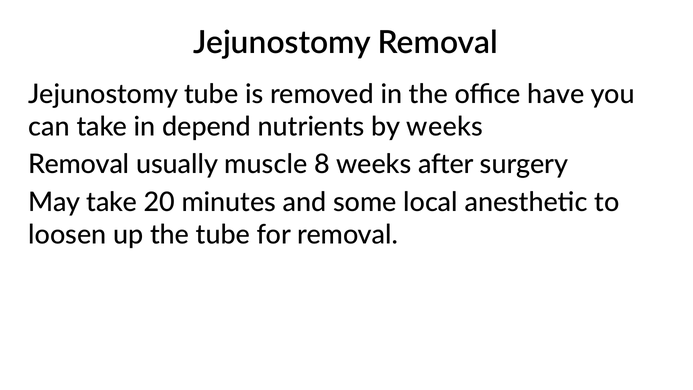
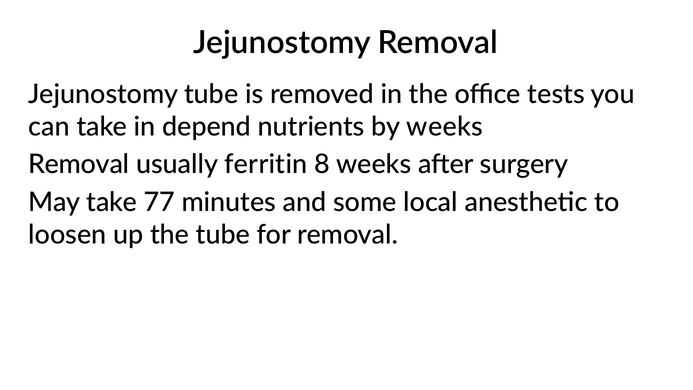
have: have -> tests (556, 94)
muscle: muscle -> ferritin (266, 164)
20: 20 -> 77 (159, 202)
